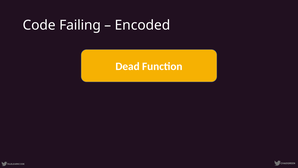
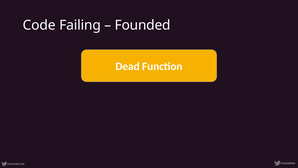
Encoded: Encoded -> Founded (143, 25)
